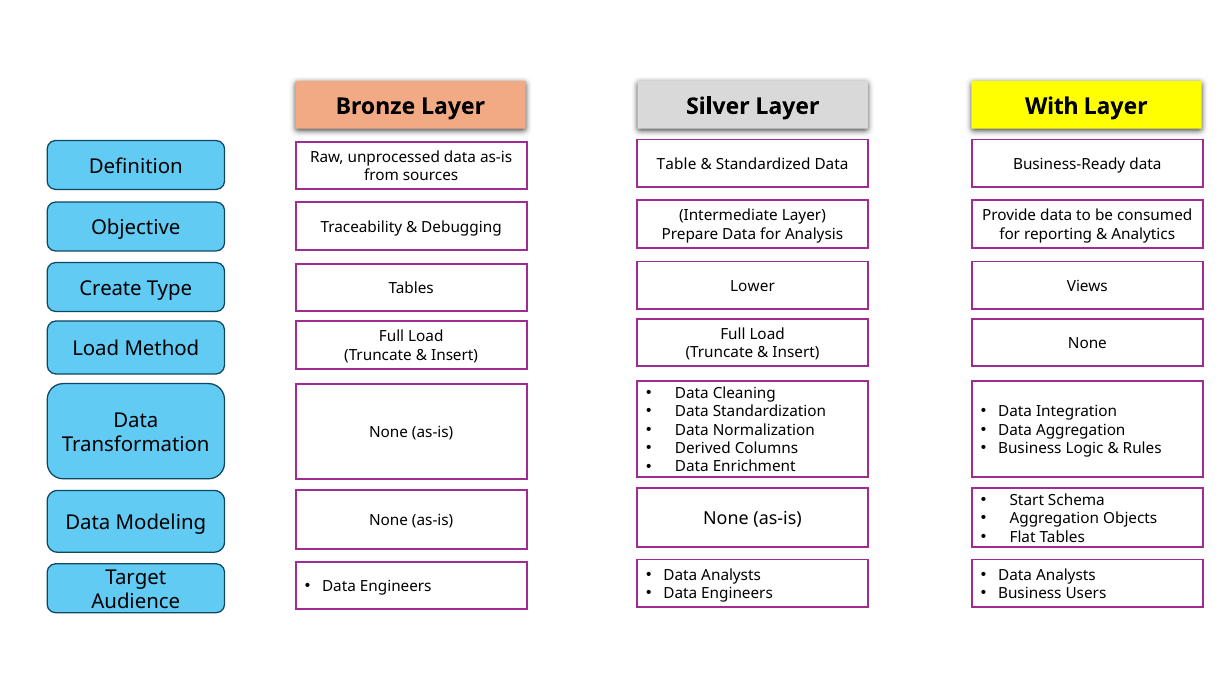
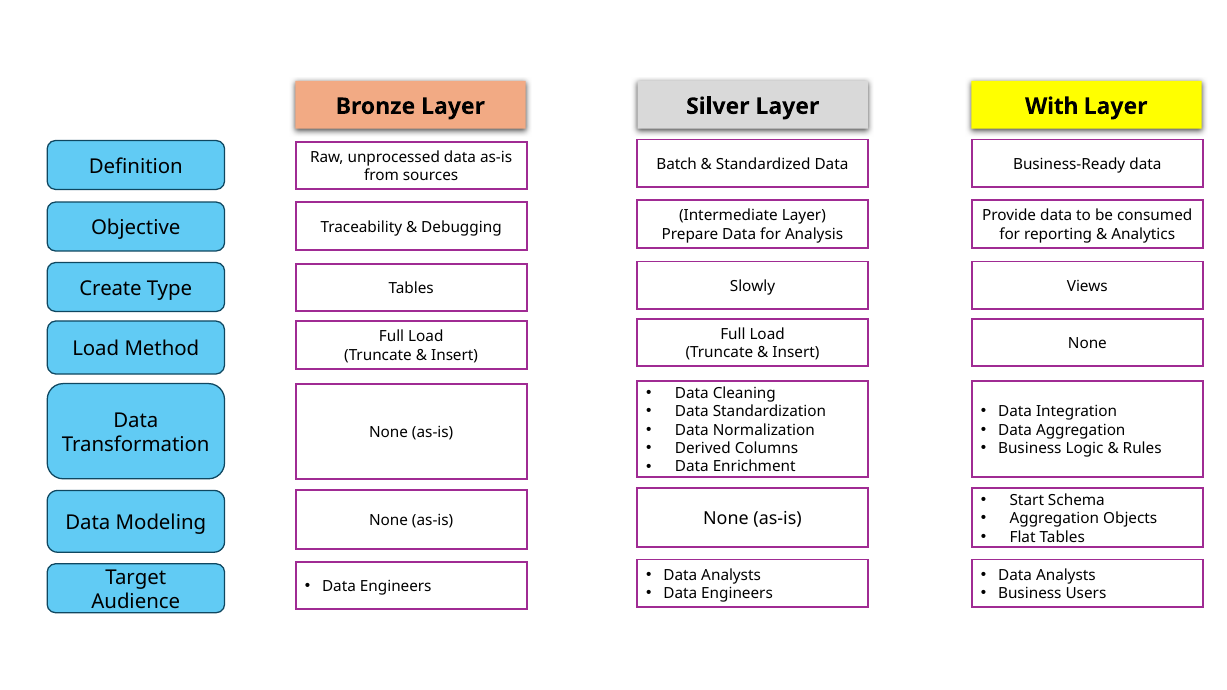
Table: Table -> Batch (677, 164)
Lower: Lower -> Slowly (753, 287)
